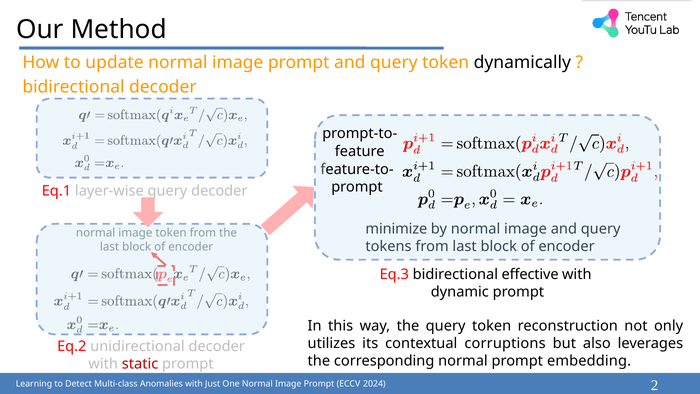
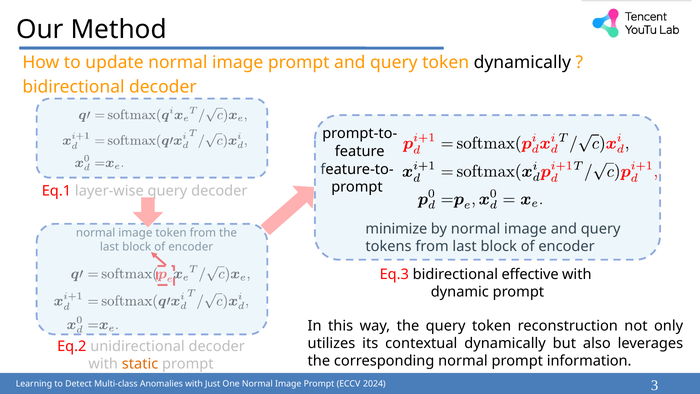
contextual corruptions: corruptions -> dynamically (505, 343)
embedding: embedding -> information (589, 361)
static colour: red -> orange (140, 364)
2: 2 -> 3 (655, 385)
